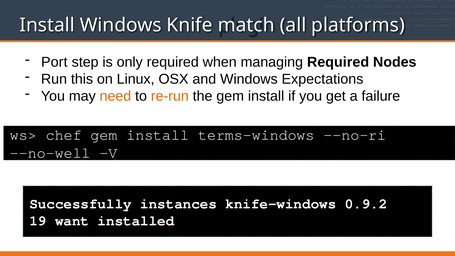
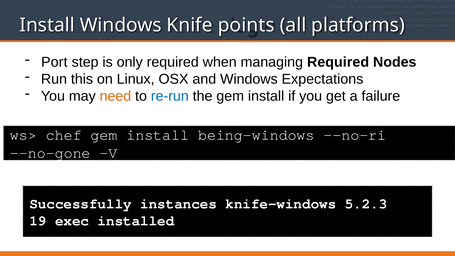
match: match -> points (246, 25)
re-run colour: orange -> blue (170, 96)
terms-windows: terms-windows -> being-windows (256, 135)
--no-well: --no-well -> --no-gone (50, 153)
0.9.2: 0.9.2 -> 5.2.3 (366, 204)
want: want -> exec (72, 221)
